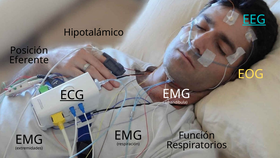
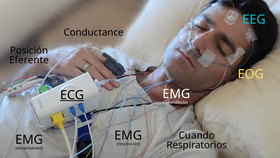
EEG underline: present -> none (254, 20)
Hipotalámico: Hipotalámico -> Conductance (94, 32)
Función: Función -> Cuando (197, 135)
